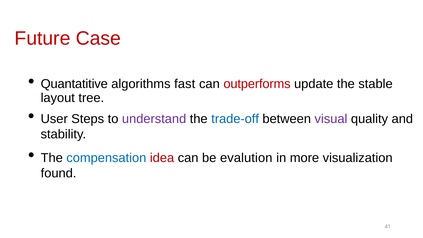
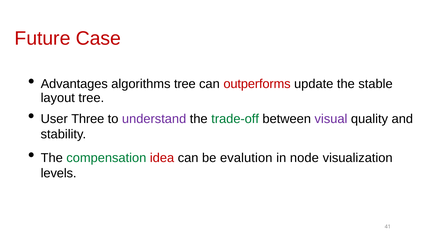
Quantatitive: Quantatitive -> Advantages (74, 84)
algorithms fast: fast -> tree (185, 84)
Steps: Steps -> Three (88, 119)
trade-off colour: blue -> green (235, 119)
compensation colour: blue -> green (106, 158)
more: more -> node (304, 158)
found: found -> levels (59, 173)
